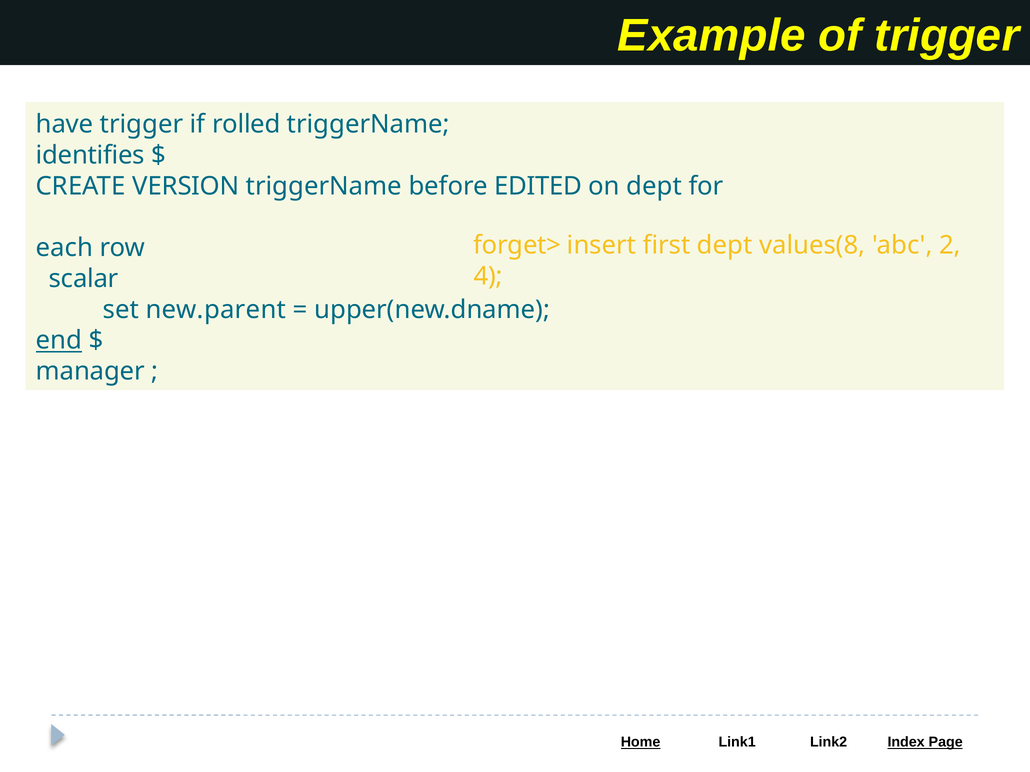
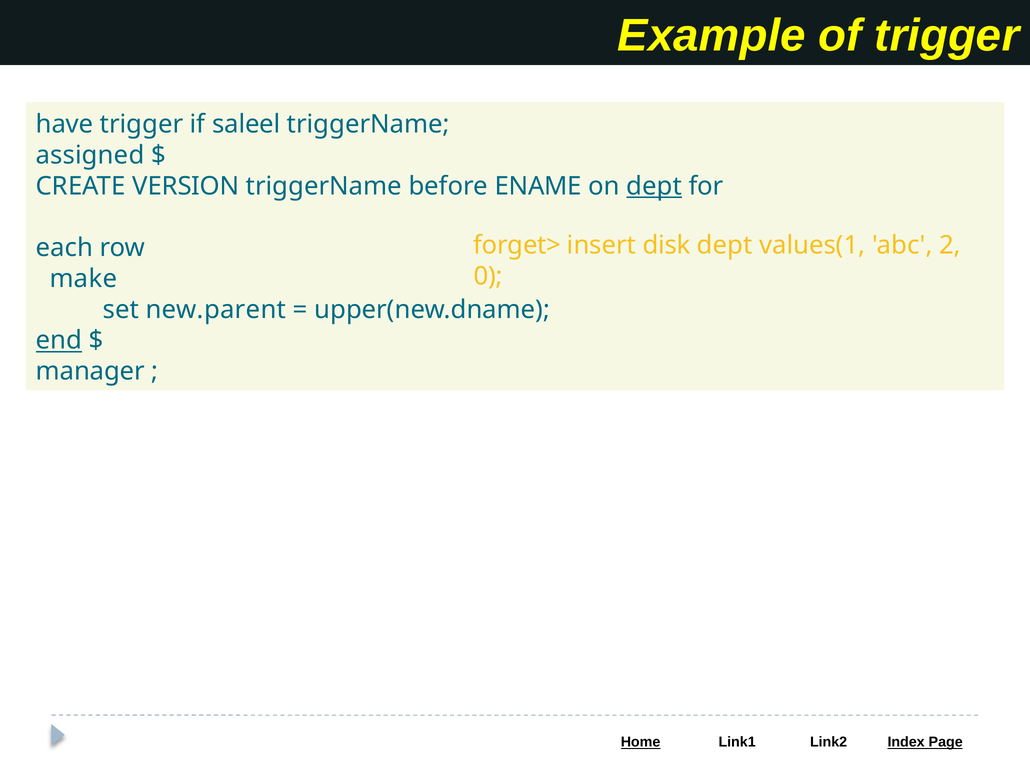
rolled: rolled -> saleel (246, 124)
identifies: identifies -> assigned (90, 155)
EDITED: EDITED -> ENAME (538, 186)
dept underline: none -> present (654, 186)
first: first -> disk (667, 245)
values(8: values(8 -> values(1 (812, 245)
4: 4 -> 0 (488, 276)
scalar: scalar -> make (83, 279)
